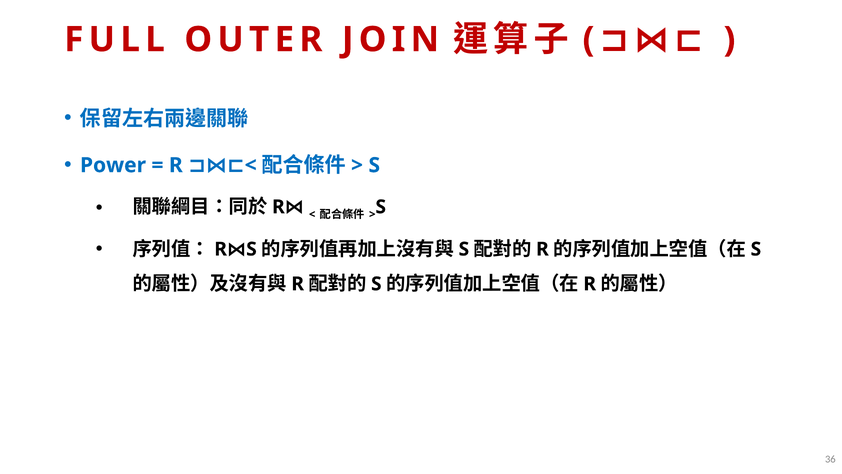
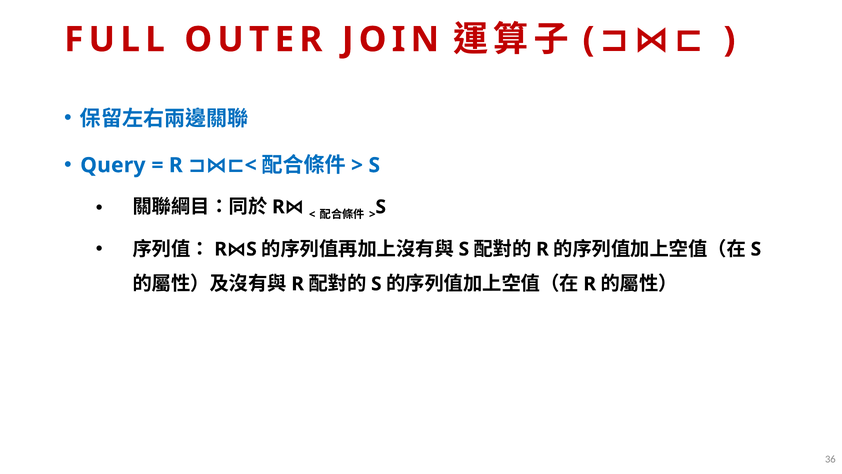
Power: Power -> Query (113, 165)
